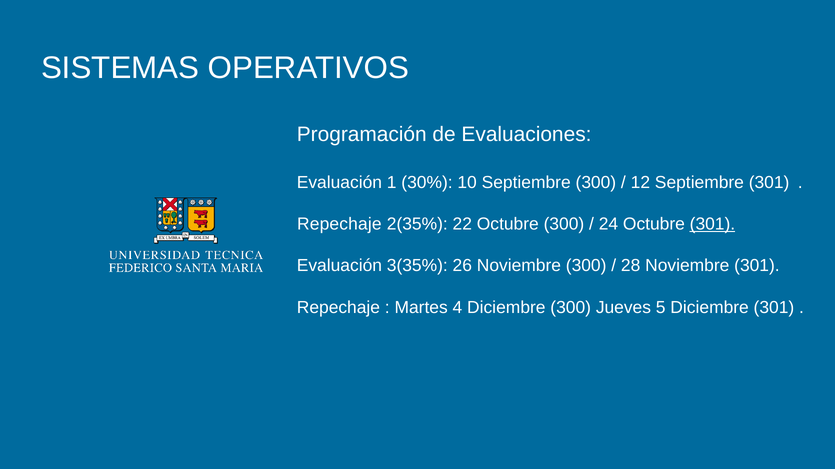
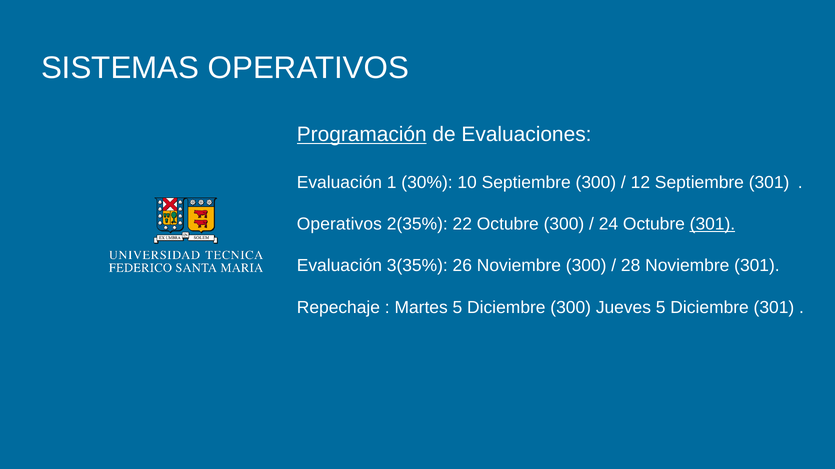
Programación underline: none -> present (362, 135)
Repechaje: Repechaje -> Operativos (339, 224)
Martes 4: 4 -> 5 (457, 308)
